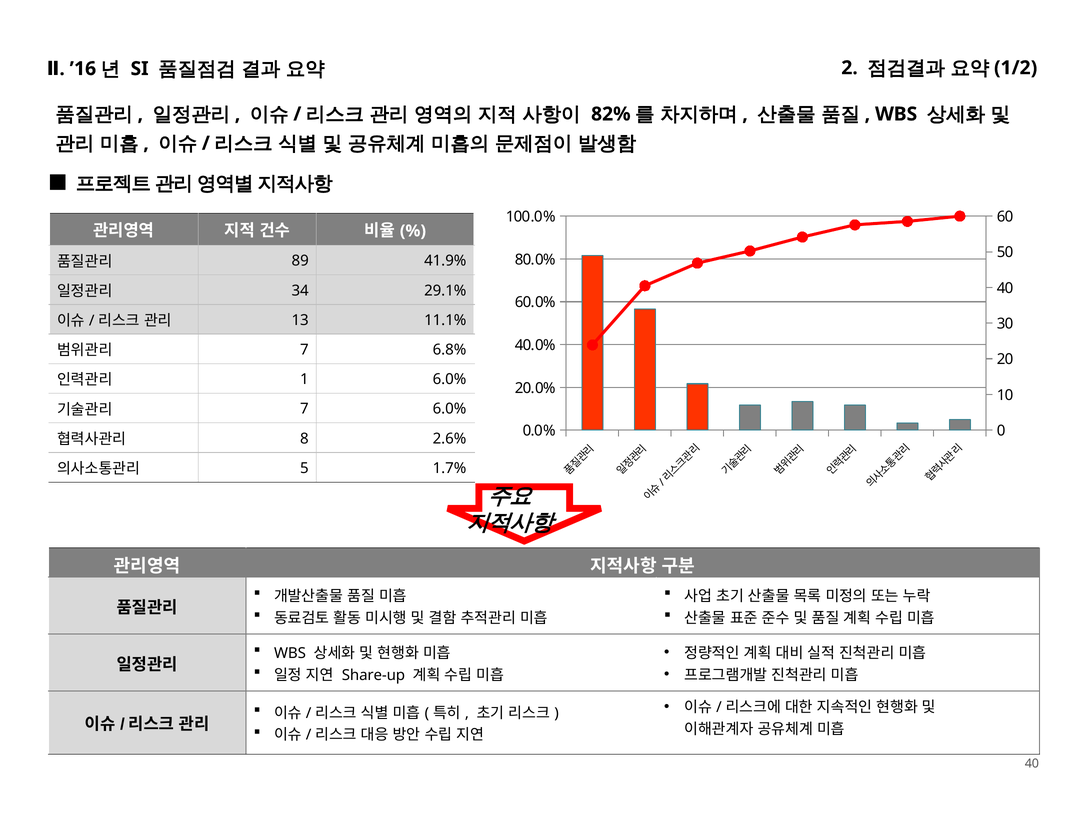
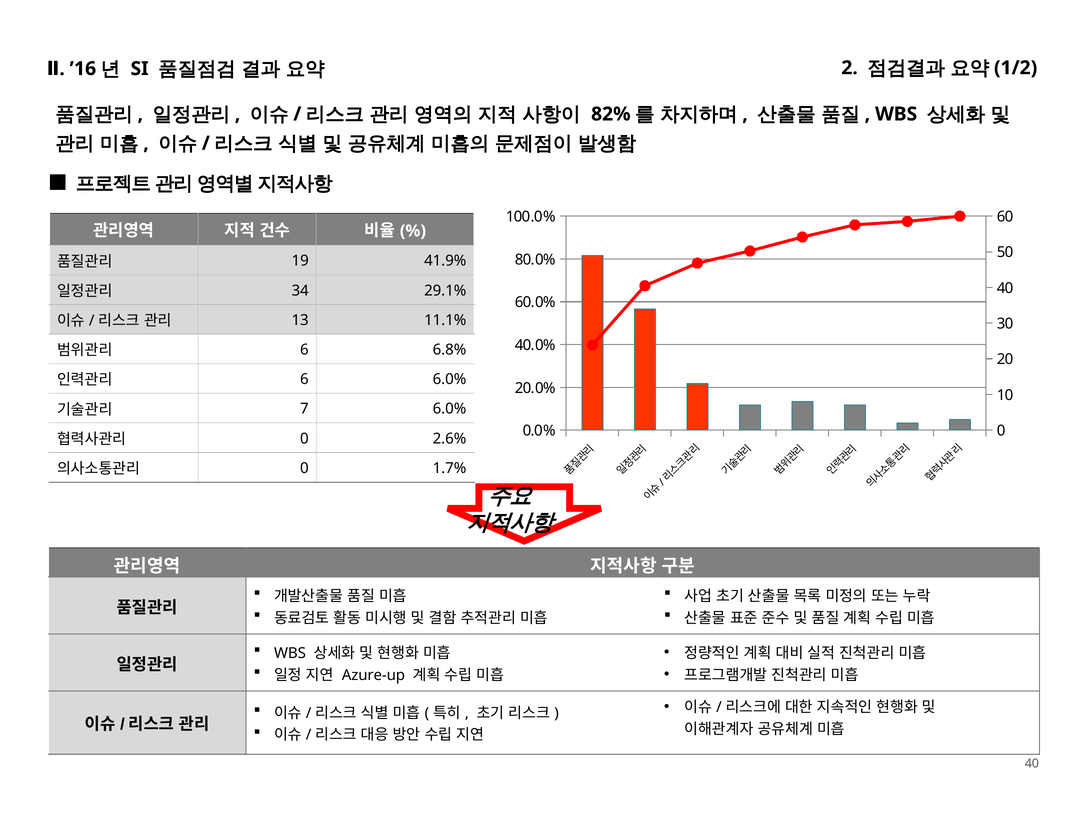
89: 89 -> 19 (300, 261)
7: 7 -> 6 (304, 350)
1: 1 -> 6 (304, 379)
8: 8 -> 0 (304, 438)
5: 5 -> 0 (304, 468)
Share-up: Share-up -> Azure-up (373, 675)
